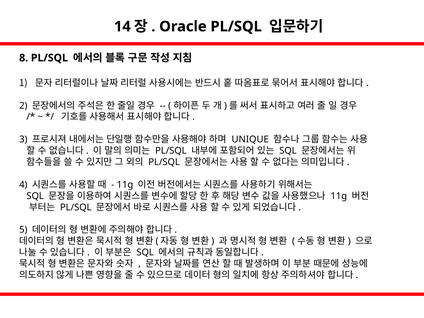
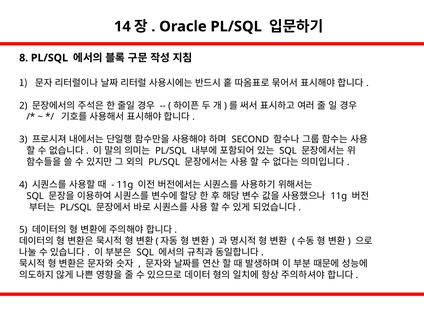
UNIQUE: UNIQUE -> SECOND (250, 139)
